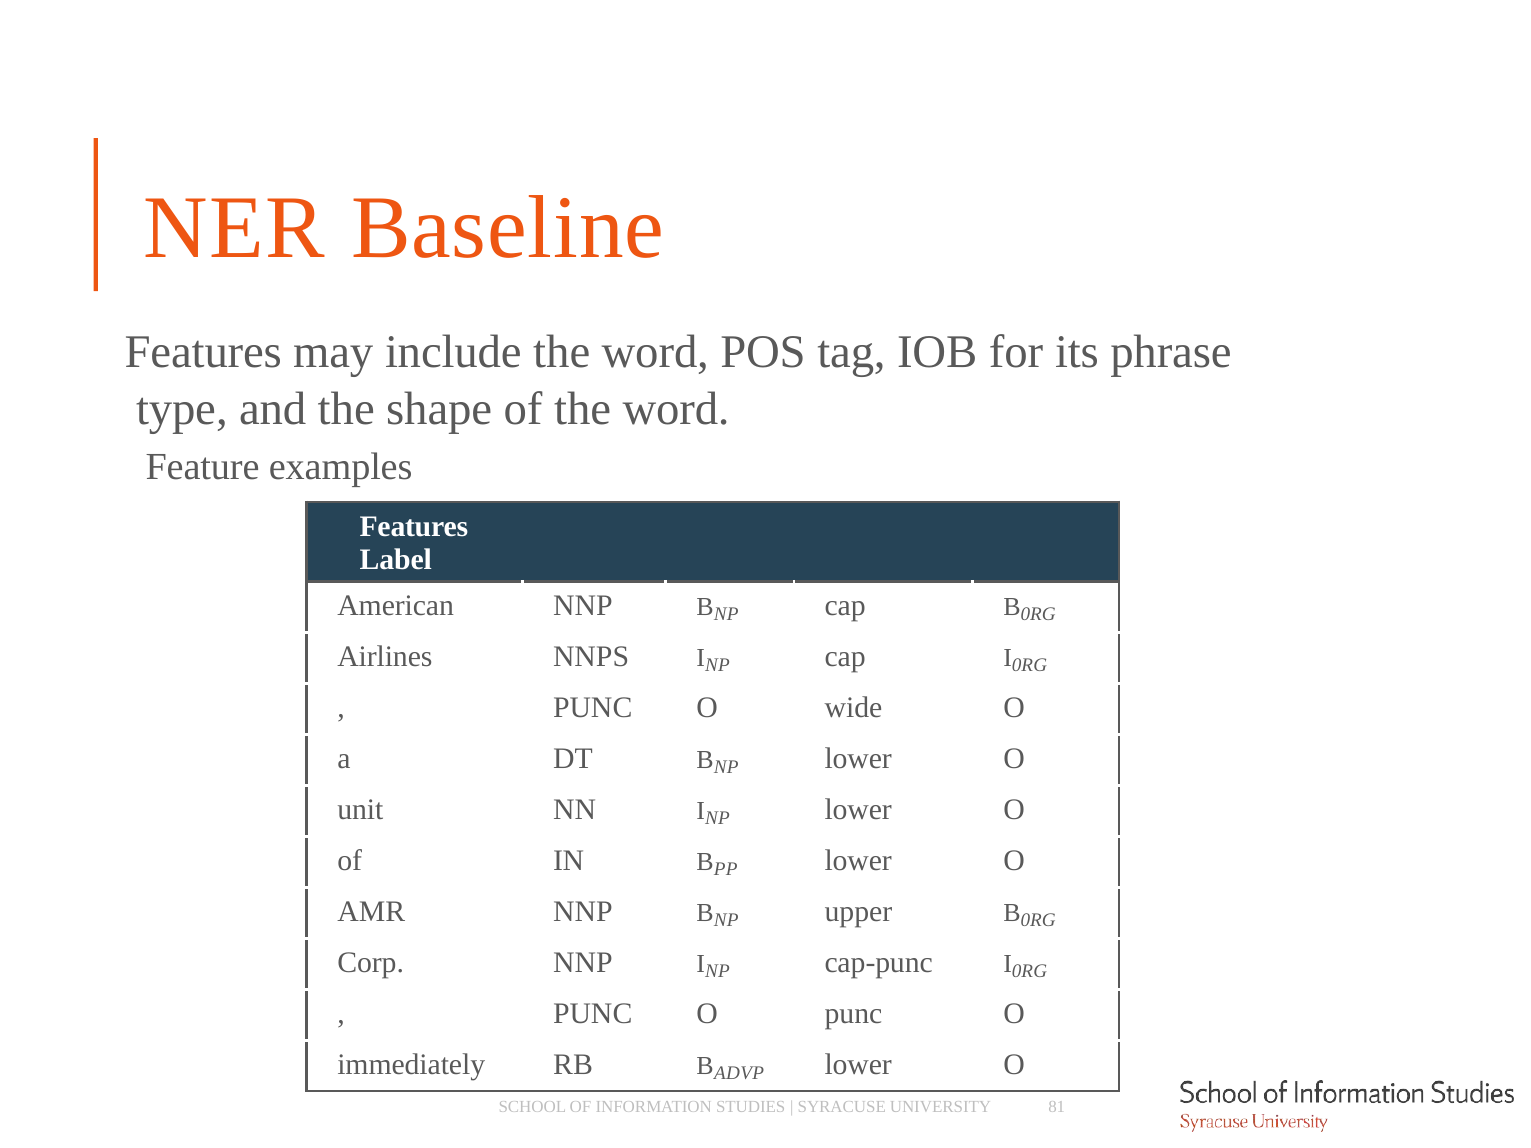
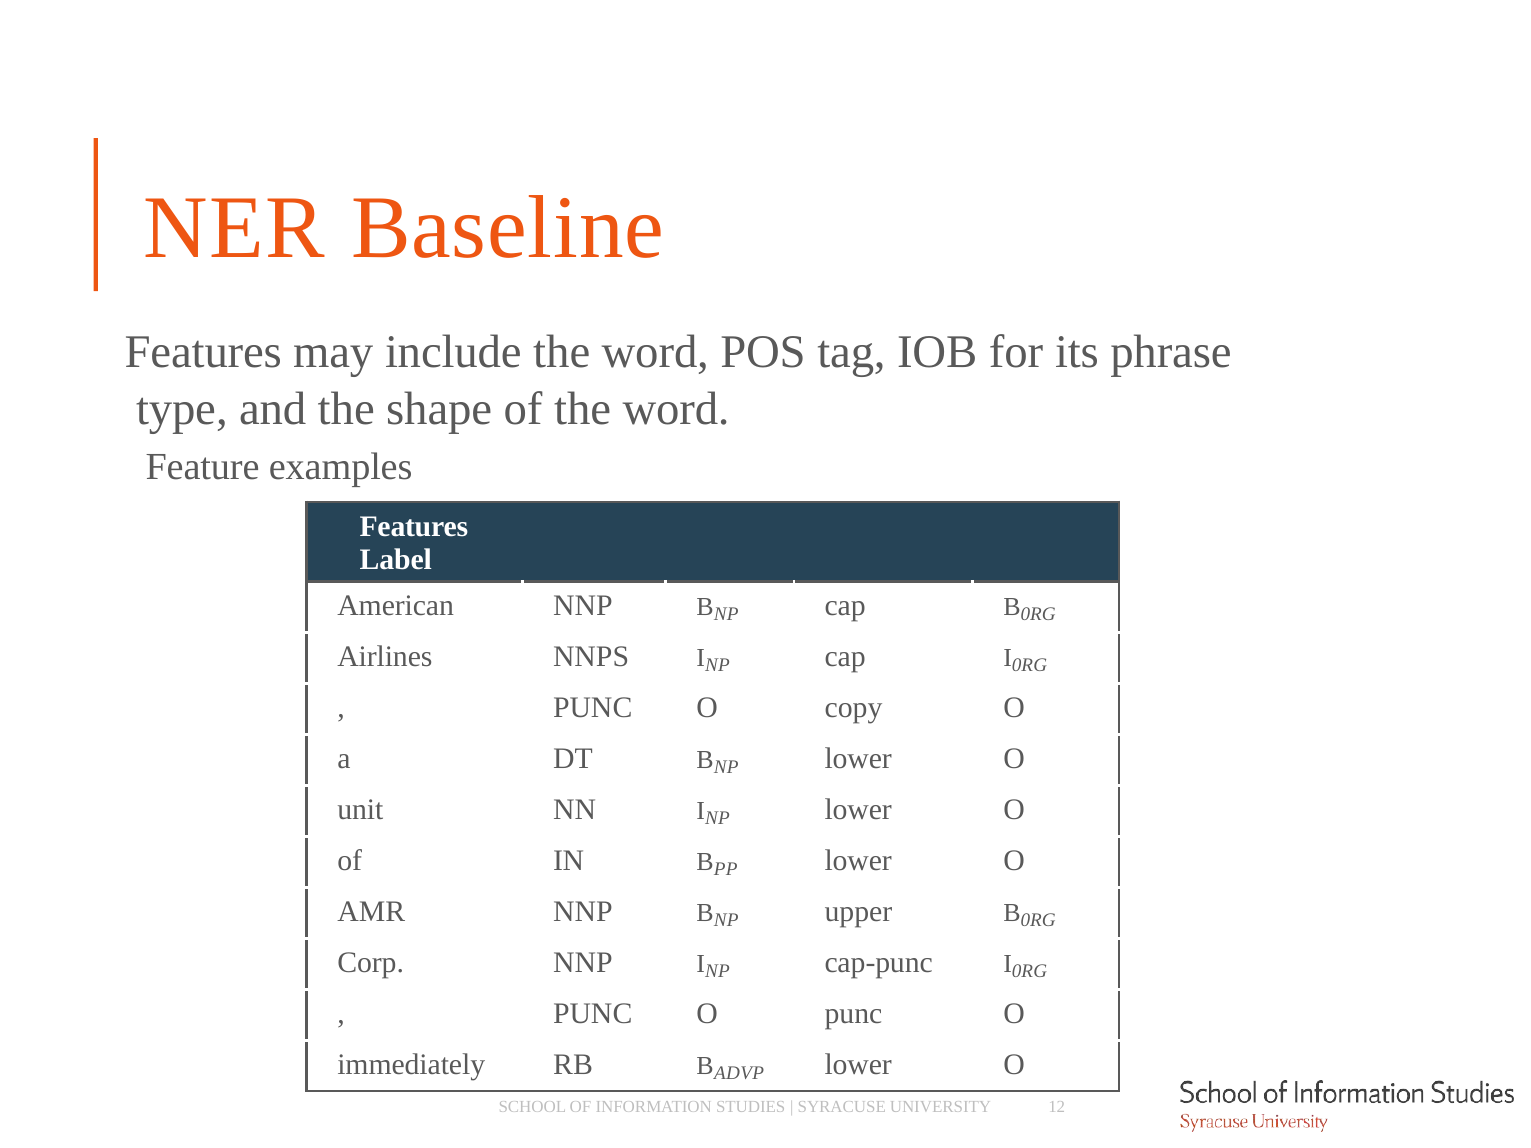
wide: wide -> copy (853, 708)
81: 81 -> 12 (1057, 1107)
